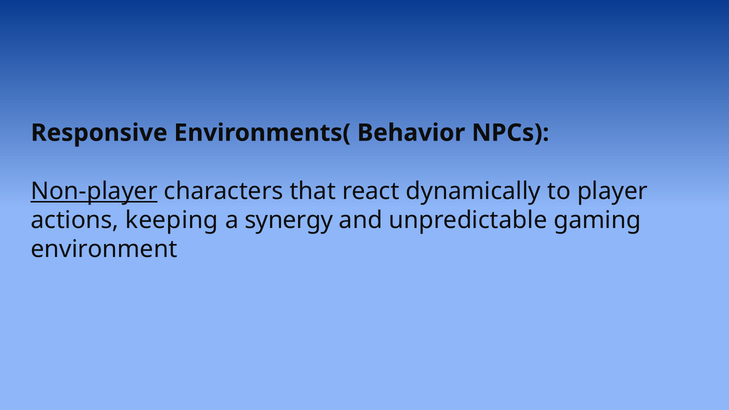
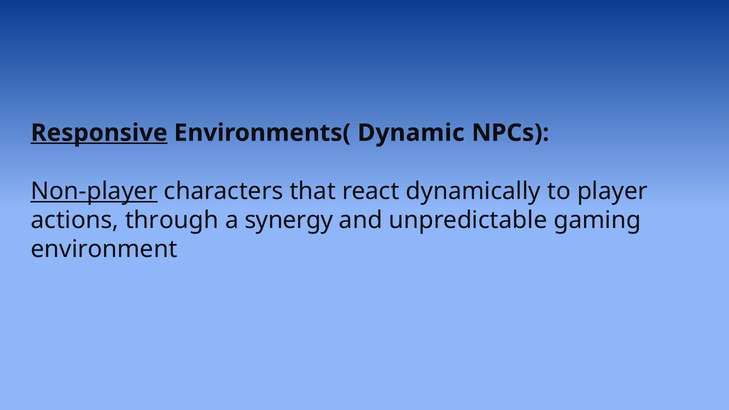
Responsive underline: none -> present (99, 133)
Behavior: Behavior -> Dynamic (411, 133)
keeping: keeping -> through (172, 220)
